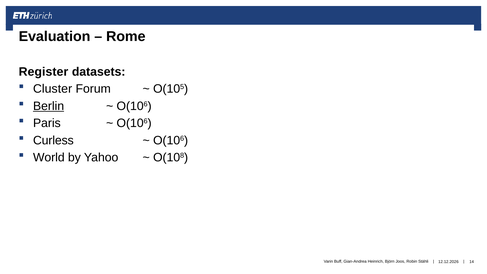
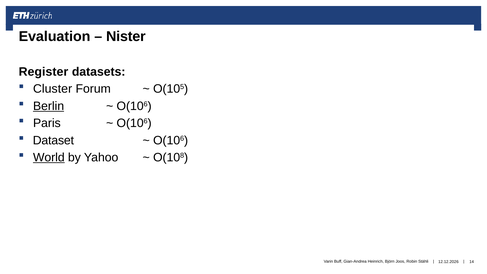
Rome: Rome -> Nister (126, 36)
Curless: Curless -> Dataset (53, 140)
World underline: none -> present (49, 158)
